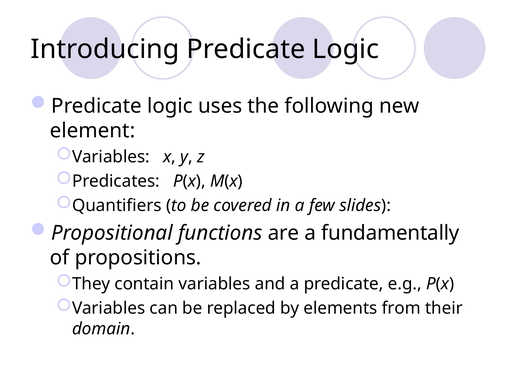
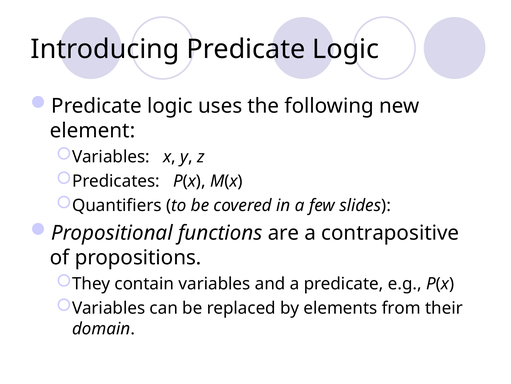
fundamentally: fundamentally -> contrapositive (390, 233)
